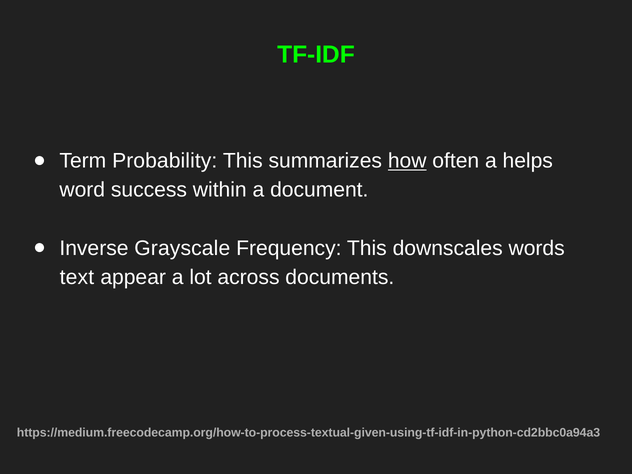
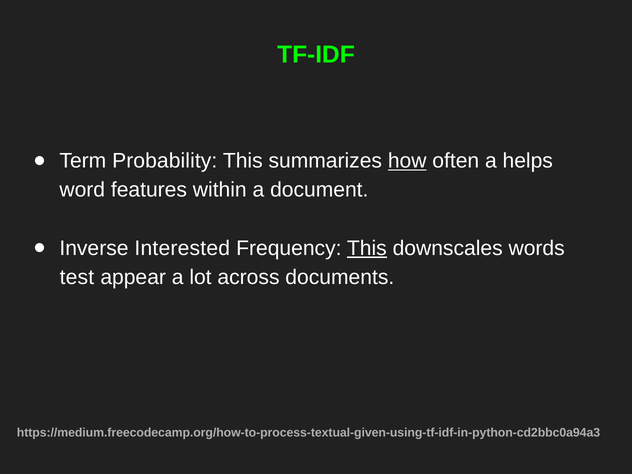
success: success -> features (149, 190)
Grayscale: Grayscale -> Interested (182, 248)
This underline: none -> present (367, 248)
text: text -> test (77, 277)
